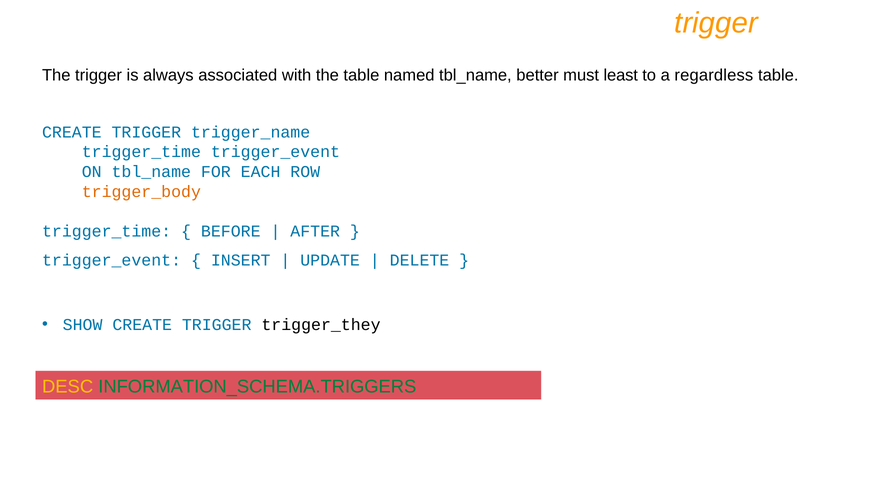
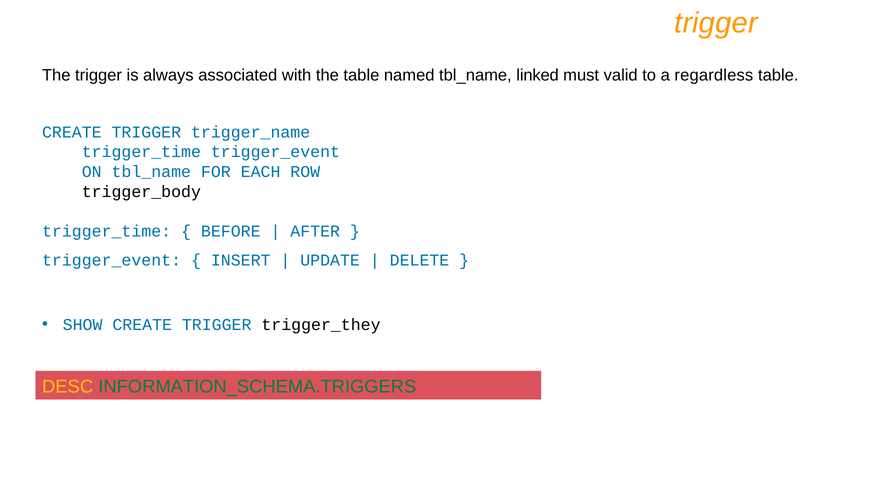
better: better -> linked (538, 75)
least: least -> valid (621, 75)
trigger_body colour: orange -> black (141, 192)
